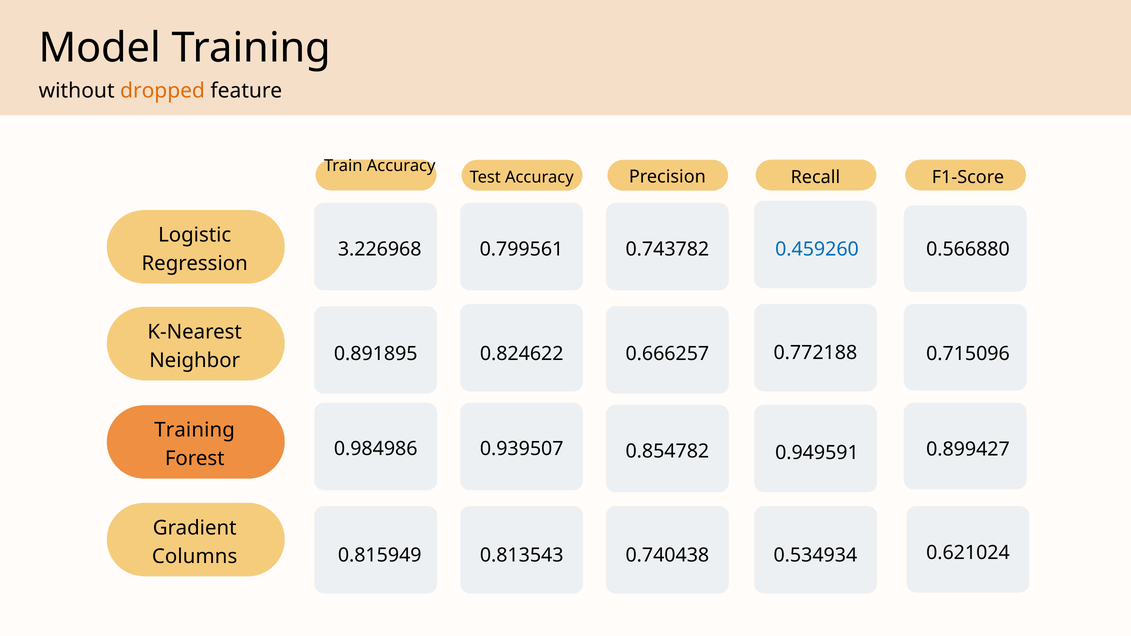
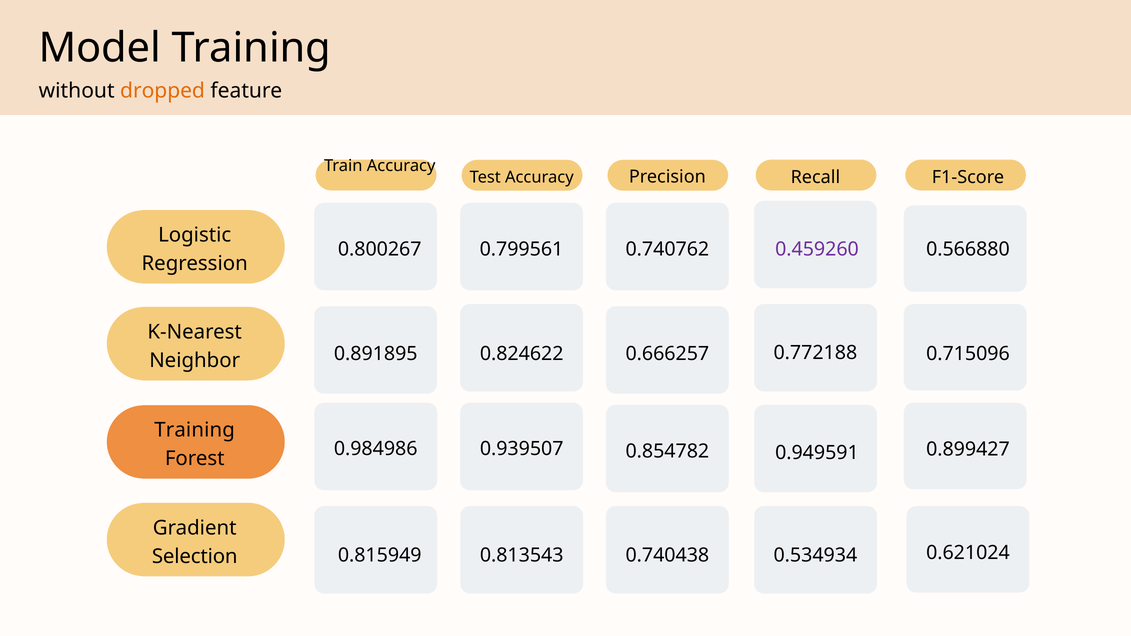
3.226968: 3.226968 -> 0.800267 (380, 250)
0.743782: 0.743782 -> 0.740762 (667, 250)
0.459260 colour: blue -> purple (817, 250)
Columns: Columns -> Selection (195, 557)
